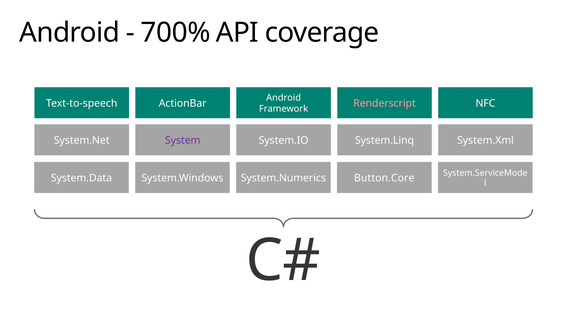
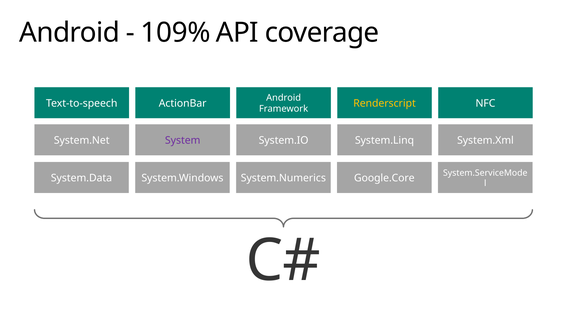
700%: 700% -> 109% (175, 33)
Renderscript colour: pink -> yellow (385, 103)
Button.Core: Button.Core -> Google.Core (384, 178)
